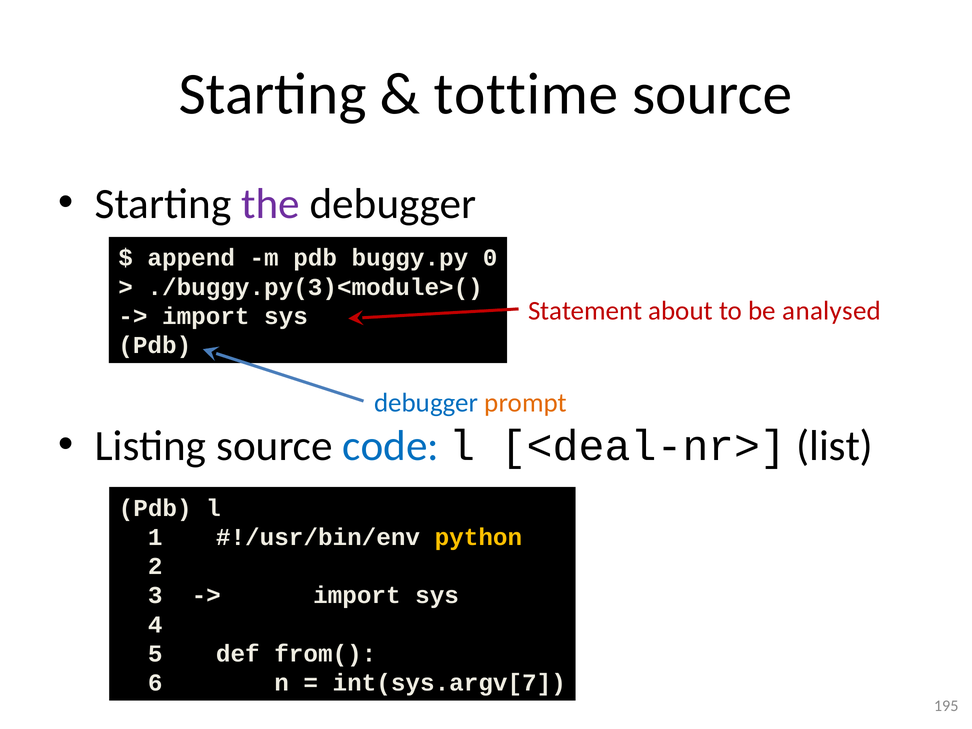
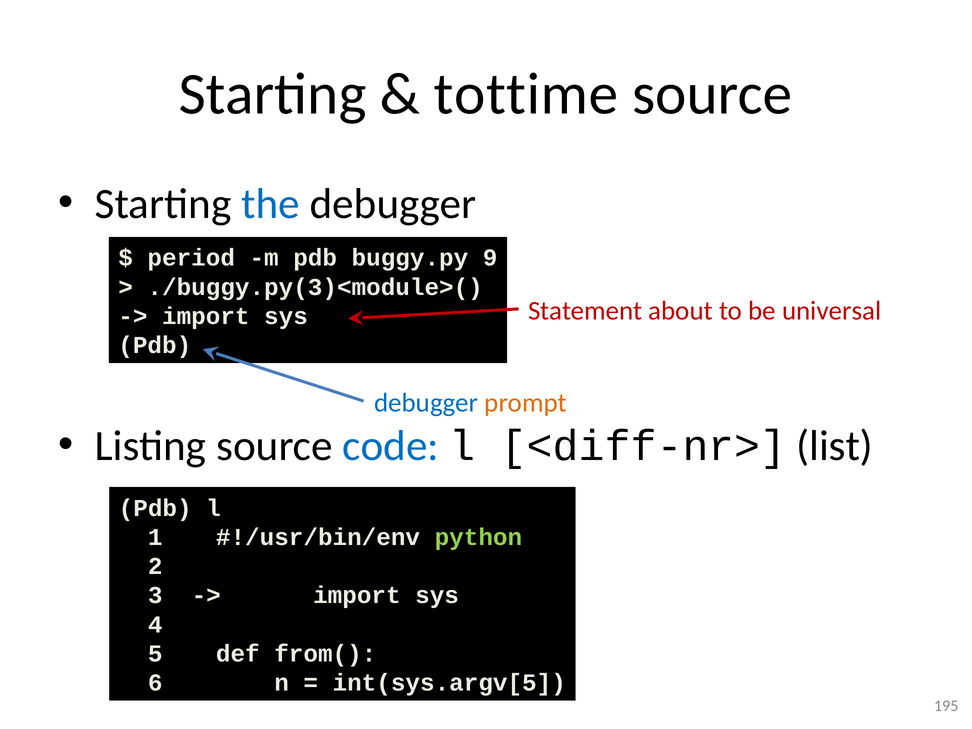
the colour: purple -> blue (270, 204)
append: append -> period (191, 258)
0: 0 -> 9 (490, 258)
analysed: analysed -> universal (832, 311)
<deal-nr>: <deal-nr> -> <diff-nr> (644, 446)
python colour: yellow -> light green (478, 537)
int(sys.argv[7: int(sys.argv[7 -> int(sys.argv[5 (449, 683)
